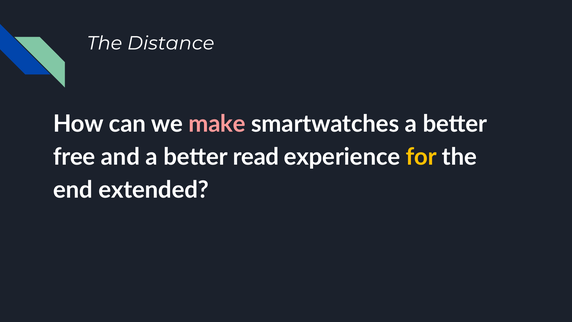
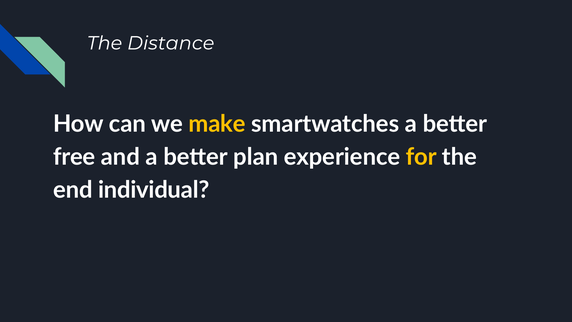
make colour: pink -> yellow (217, 124)
read: read -> plan (256, 157)
extended: extended -> individual (154, 190)
